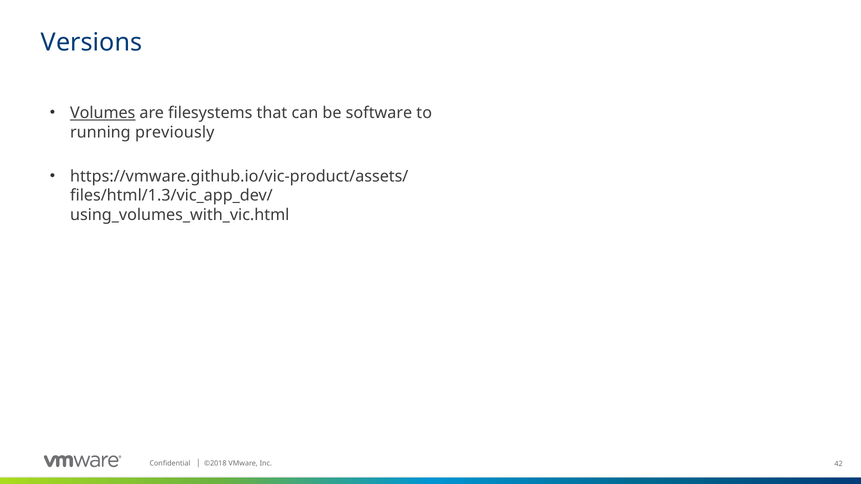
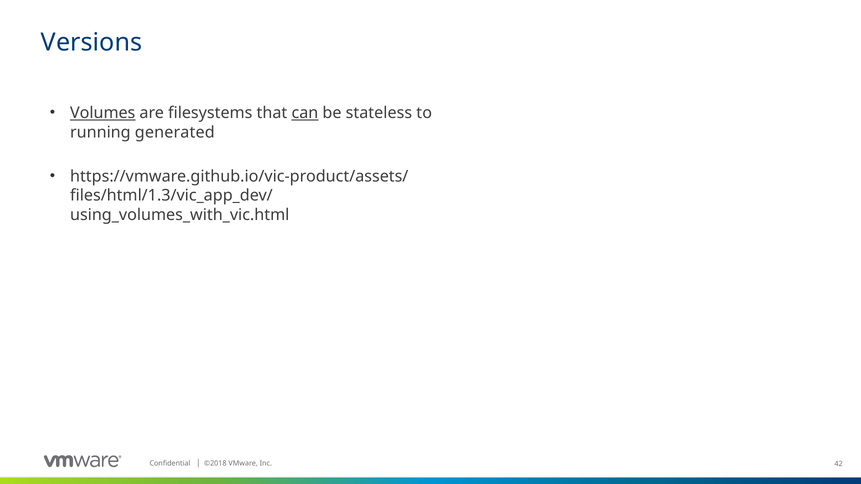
can underline: none -> present (305, 113)
software: software -> stateless (379, 113)
previously: previously -> generated (175, 132)
